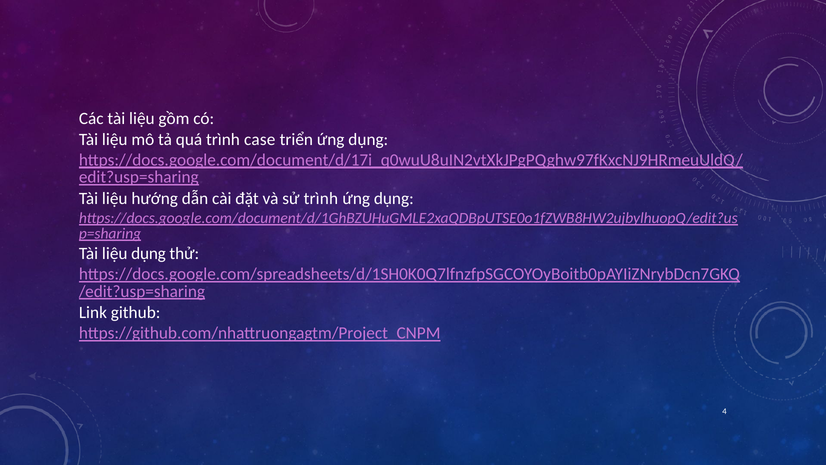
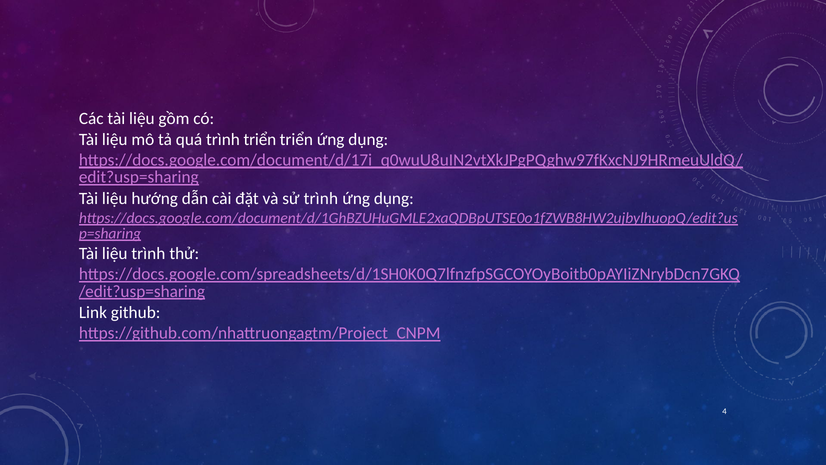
trình case: case -> triển (260, 139)
liệu dụng: dụng -> trình (148, 253)
